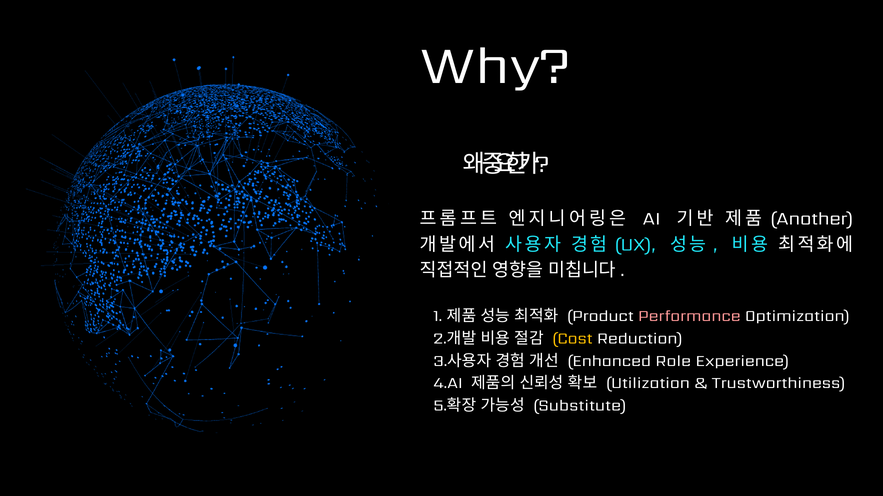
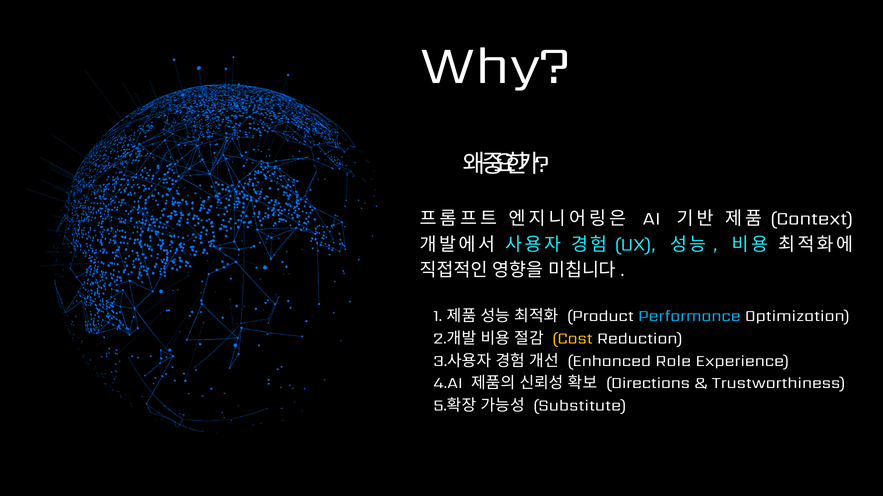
Another: Another -> Context (812, 219)
Performance colour: pink -> light blue (689, 317)
Utilization: Utilization -> Directions (648, 384)
